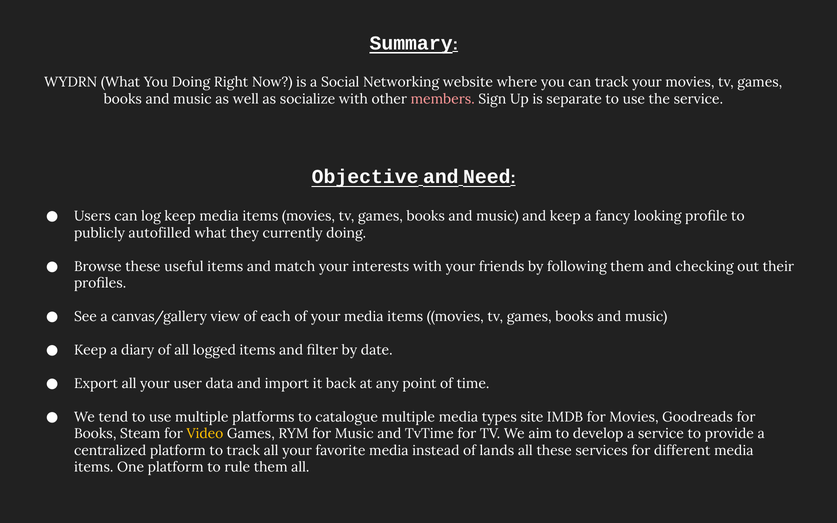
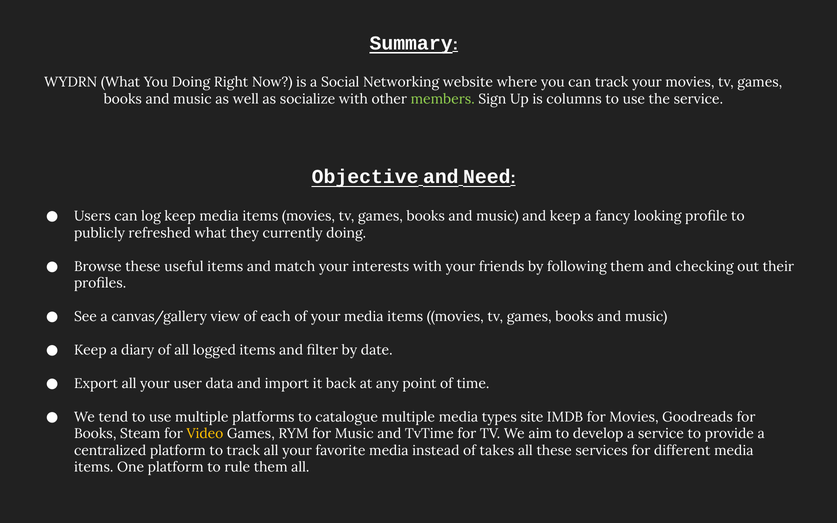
members colour: pink -> light green (443, 99)
separate: separate -> columns (574, 99)
autofilled: autofilled -> refreshed (160, 233)
lands: lands -> takes (497, 451)
